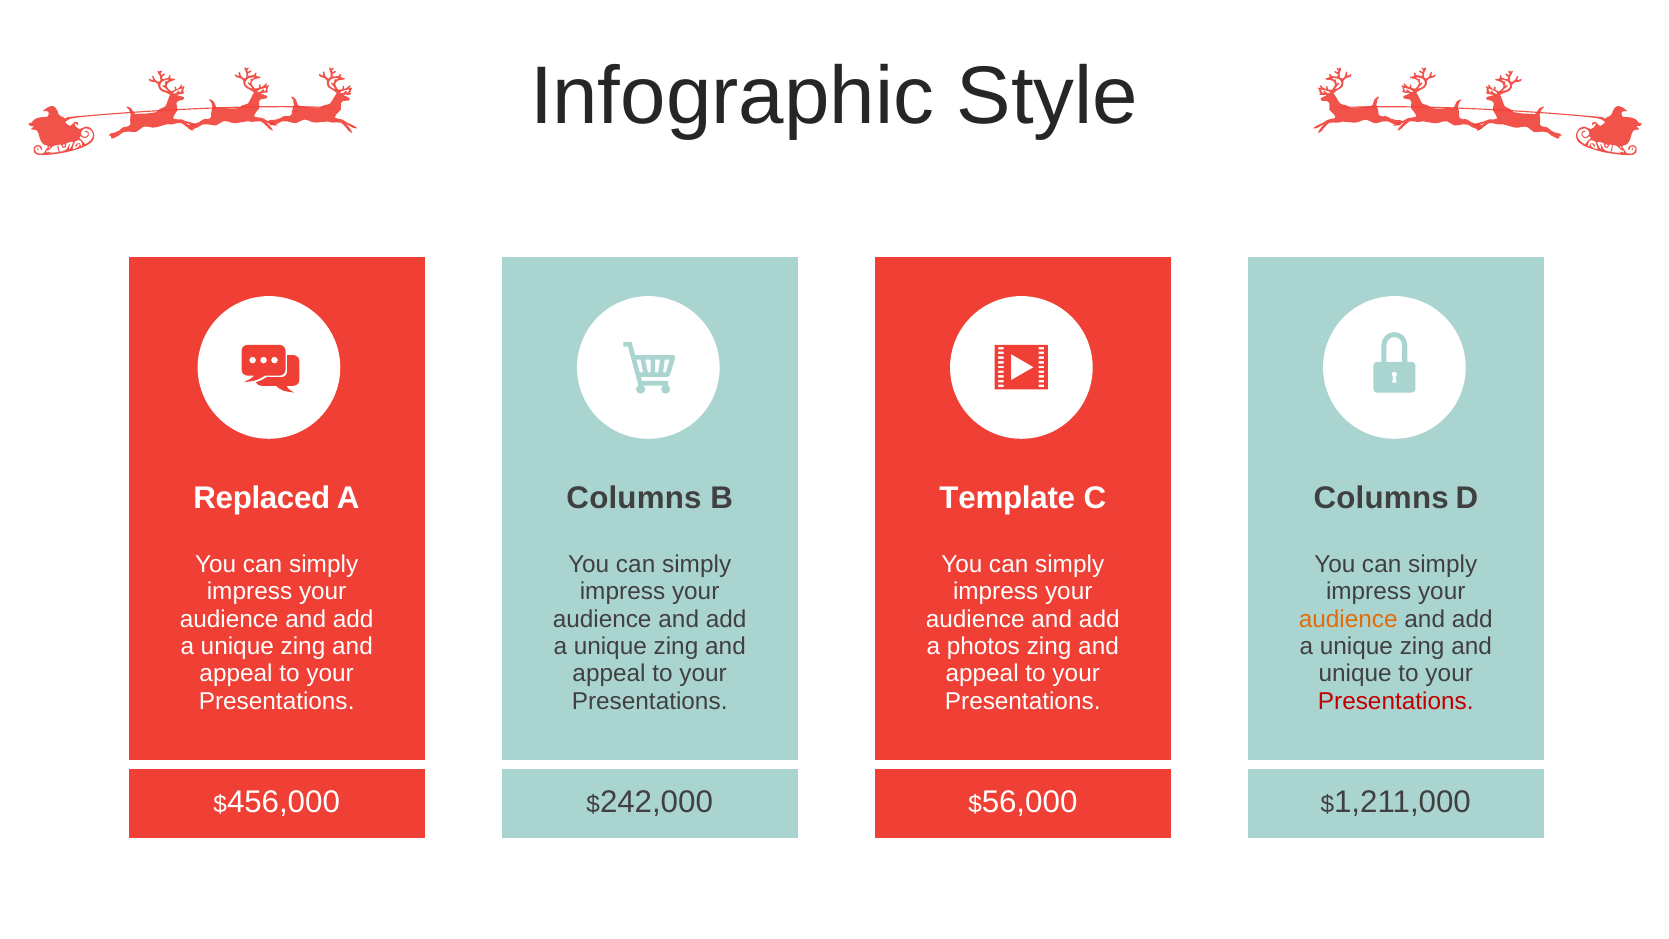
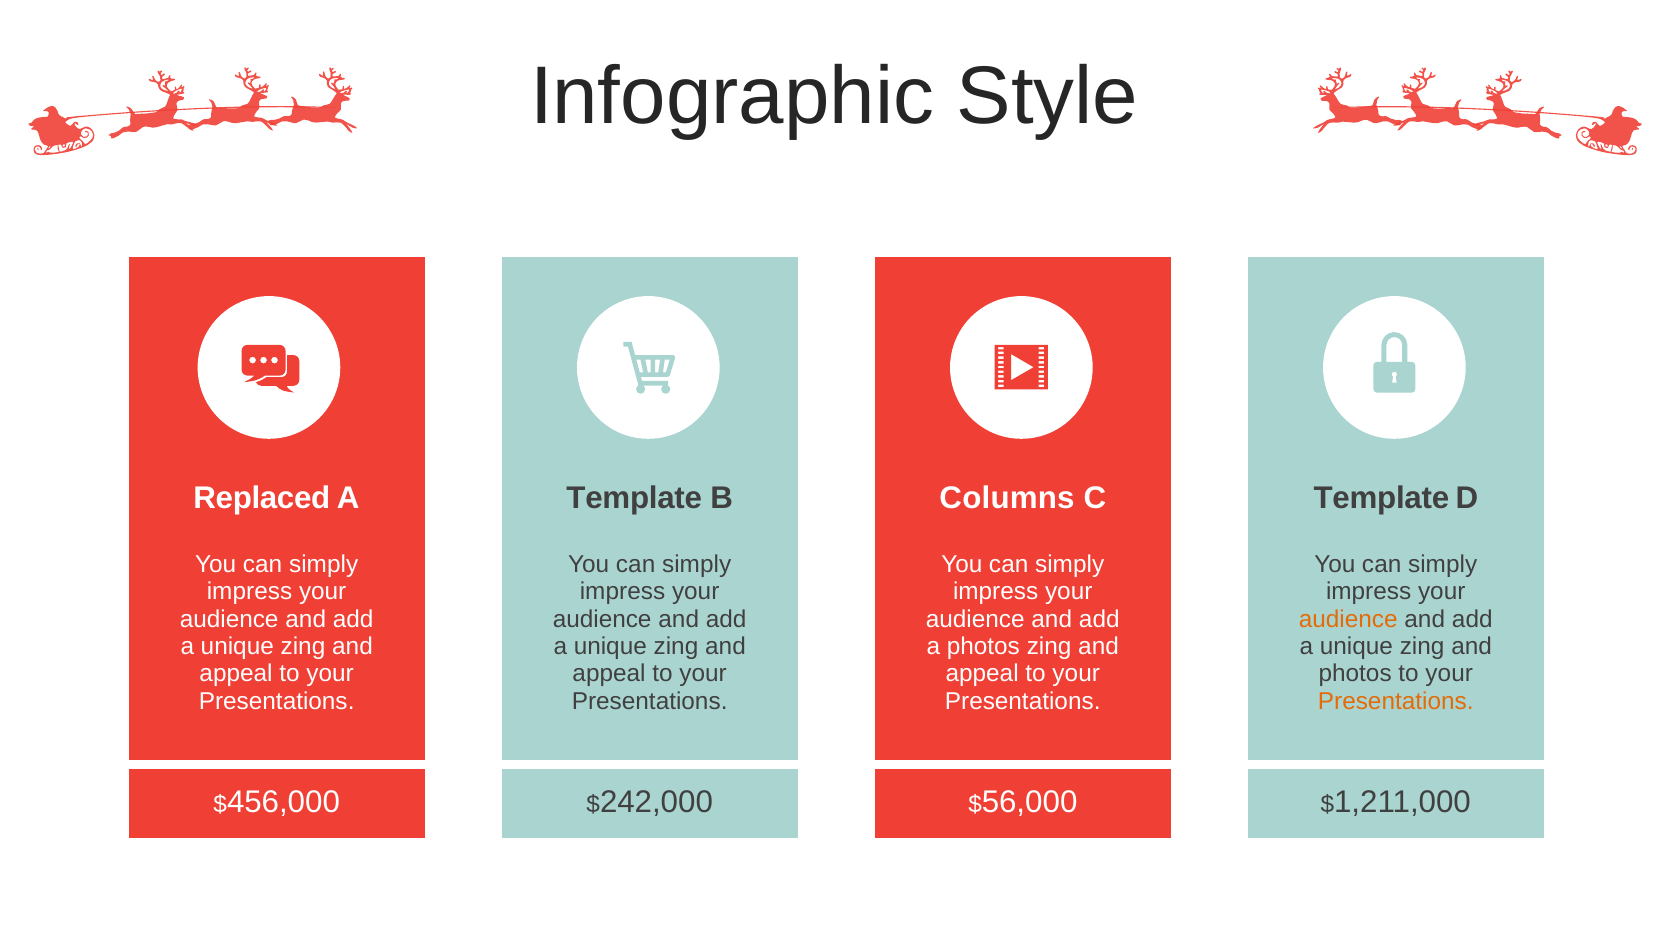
Columns: Columns -> Template (634, 498)
Template: Template -> Columns (1007, 498)
Columns: Columns -> Template (1381, 498)
unique: unique -> photos (1355, 674)
Presentations colour: red -> orange (1396, 701)
